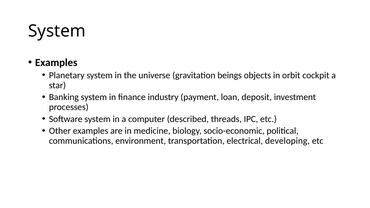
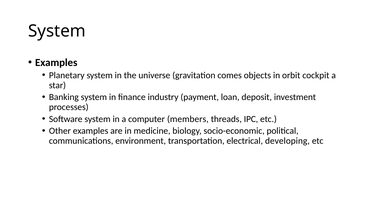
beings: beings -> comes (230, 75)
described: described -> members (188, 119)
